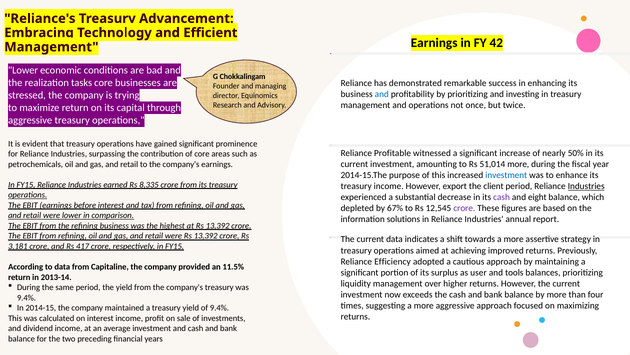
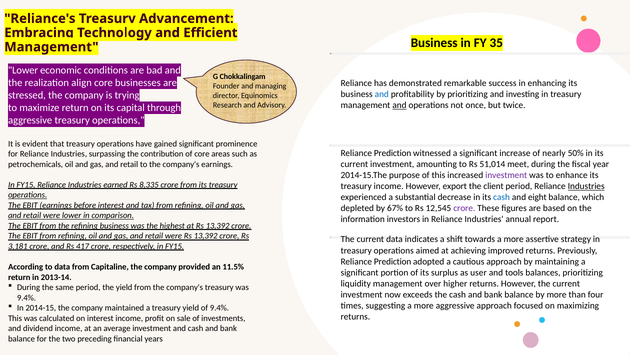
Earnings: Earnings -> Business (434, 43)
42: 42 -> 35 (496, 43)
tasks: tasks -> align (82, 83)
and underline: none -> present (399, 105)
Profitable: Profitable -> Prediction (393, 153)
more: more -> meet (518, 164)
investment colour: blue -> purple (506, 175)
cash colour: purple -> blue (502, 197)
solutions: solutions -> investors (403, 219)
Efficiency: Efficiency -> Prediction (393, 261)
